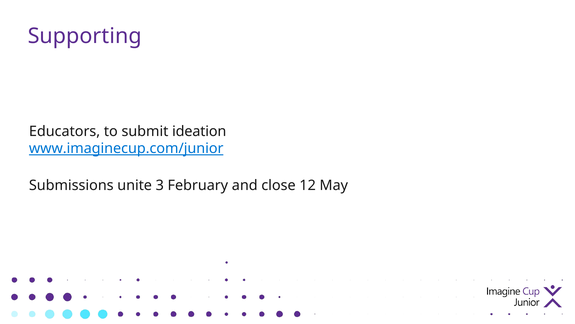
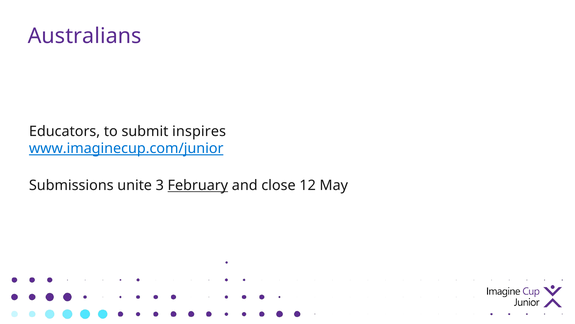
Supporting: Supporting -> Australians (85, 36)
ideation: ideation -> inspires (199, 131)
February underline: none -> present (198, 185)
